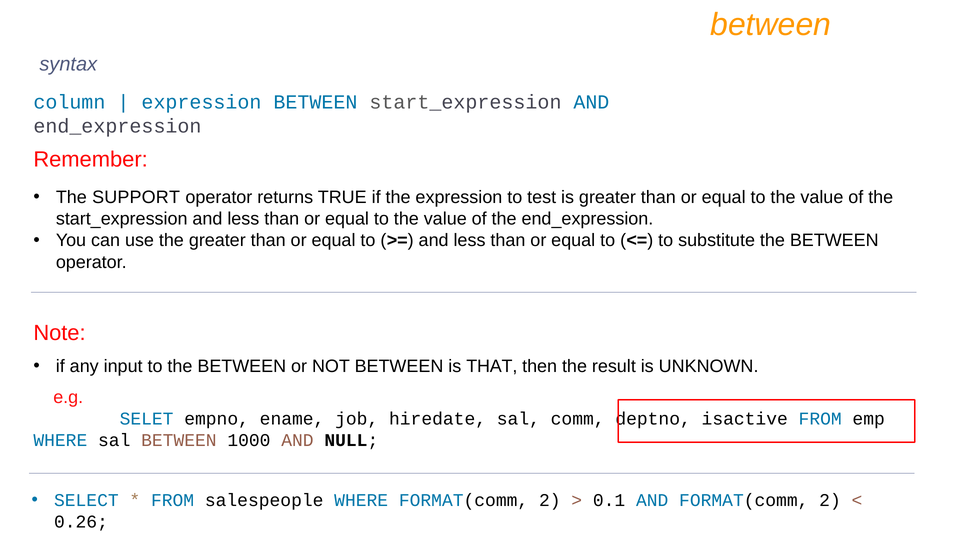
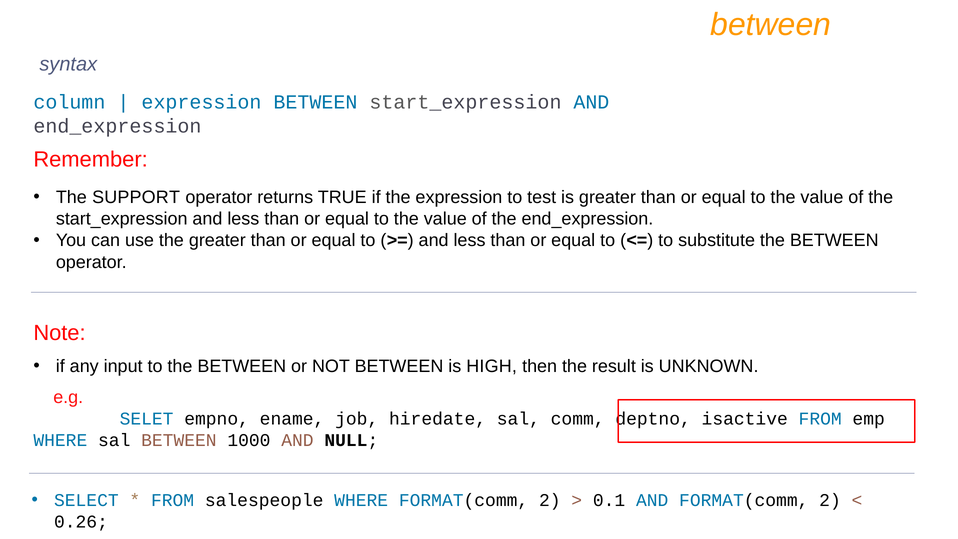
THAT: THAT -> HIGH (492, 366)
